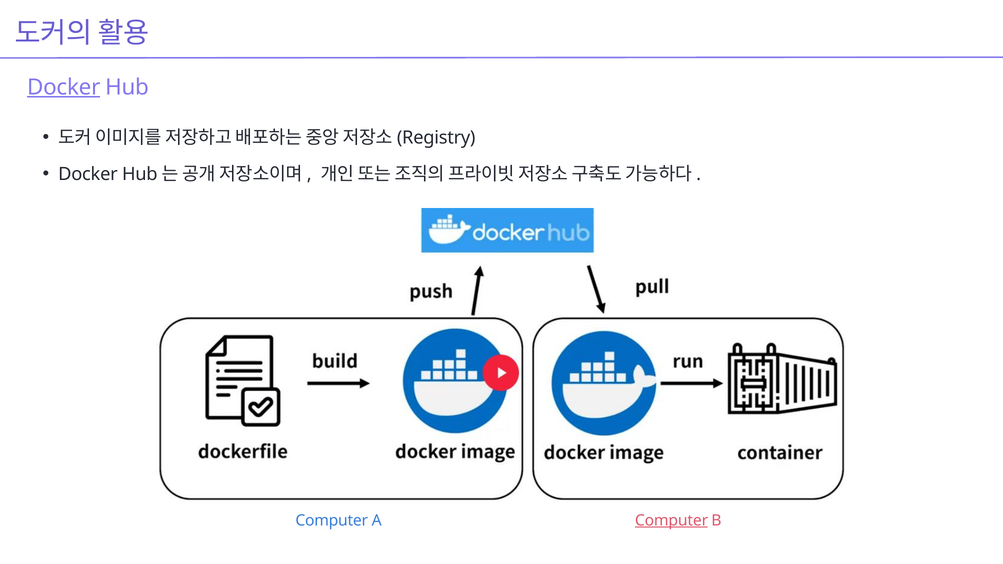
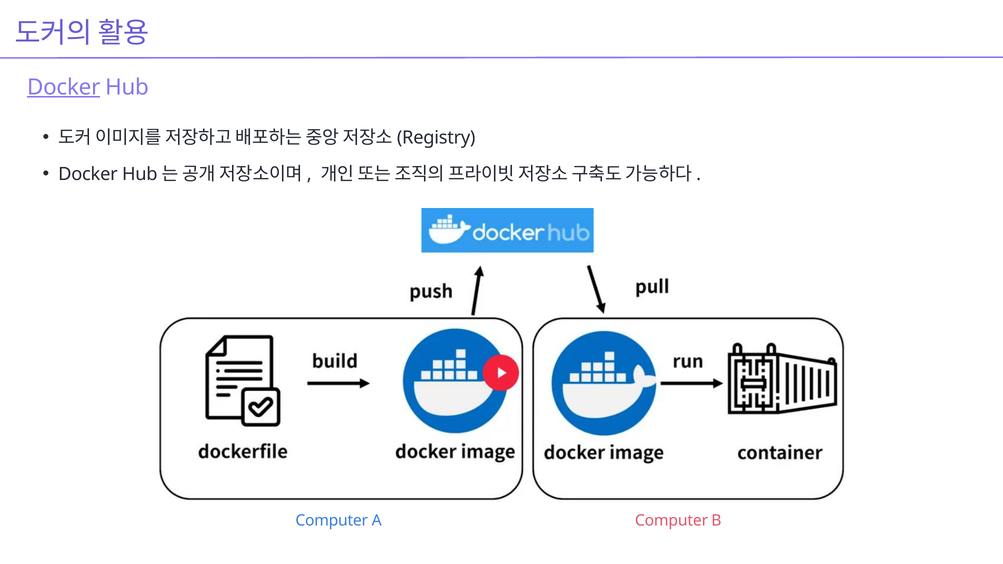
Computer underline: present -> none (671, 521)
